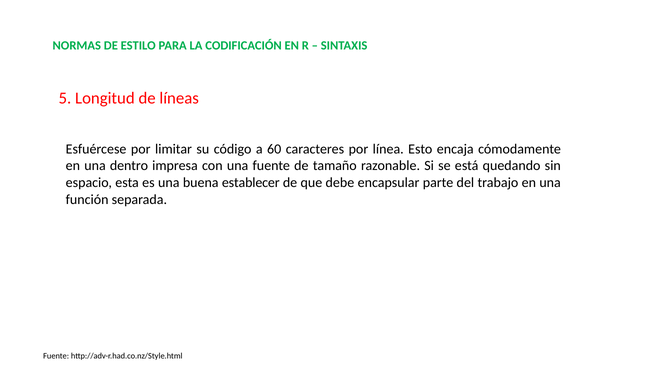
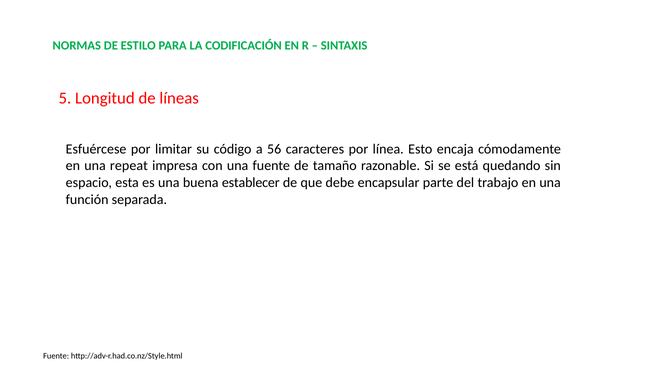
60: 60 -> 56 (274, 149)
dentro: dentro -> repeat (129, 166)
